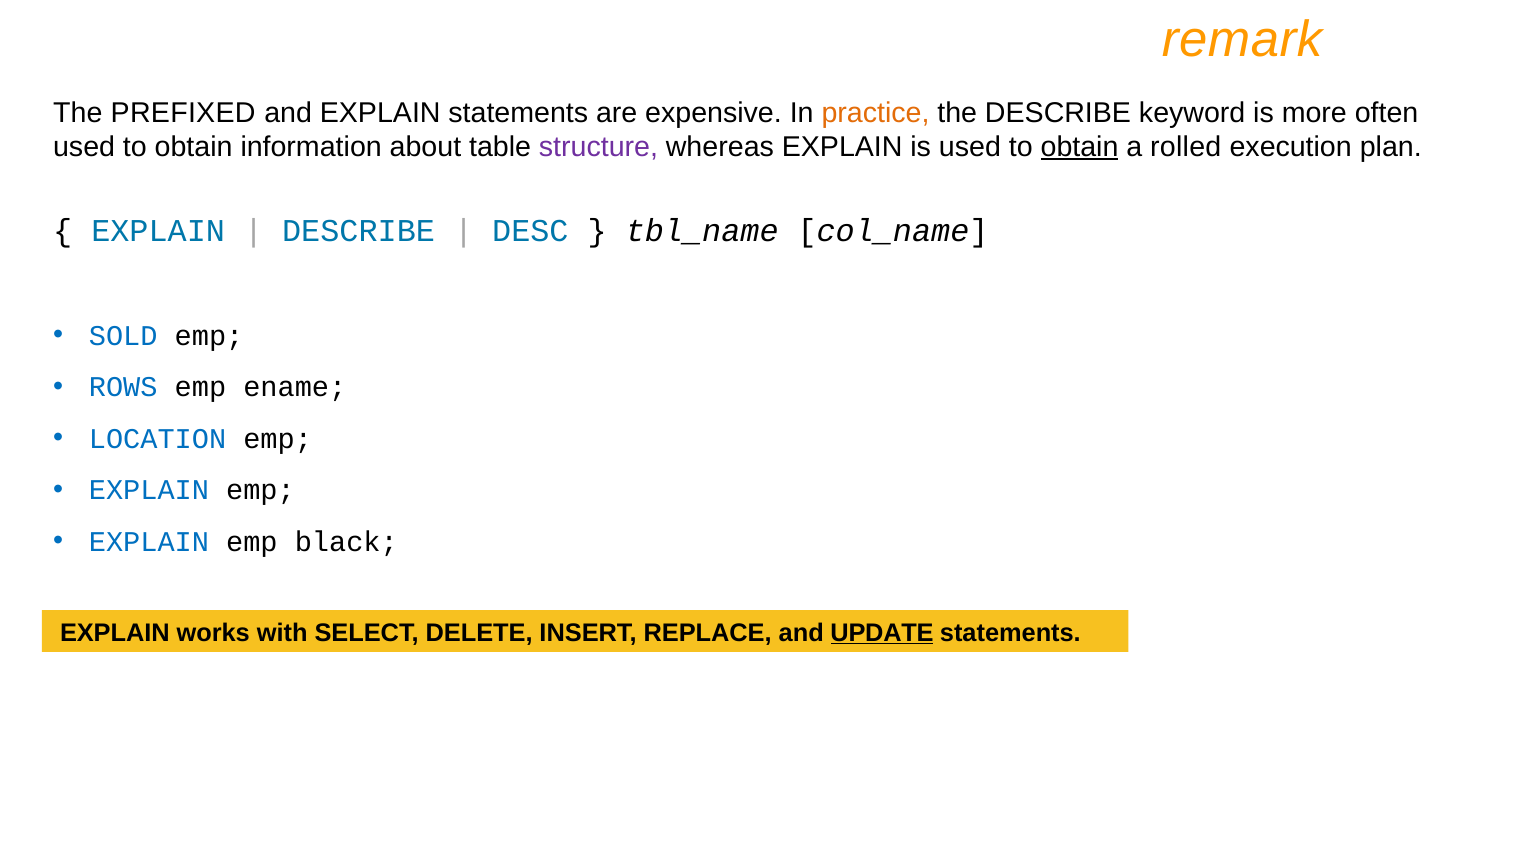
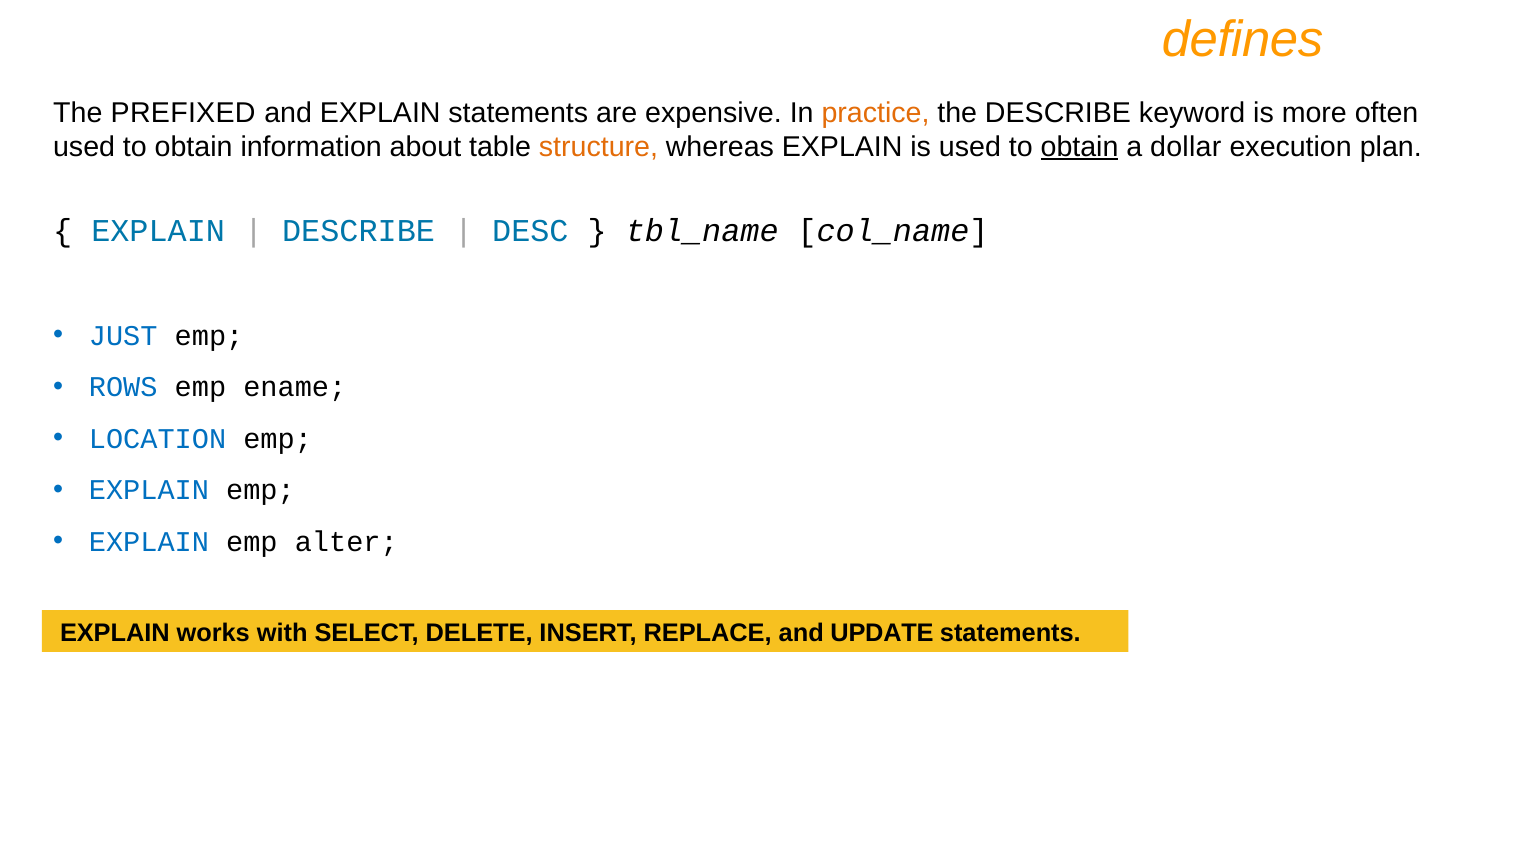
remark: remark -> defines (1243, 40)
structure colour: purple -> orange (598, 147)
rolled: rolled -> dollar (1186, 147)
SOLD: SOLD -> JUST (123, 336)
black: black -> alter (346, 542)
UPDATE underline: present -> none (882, 633)
